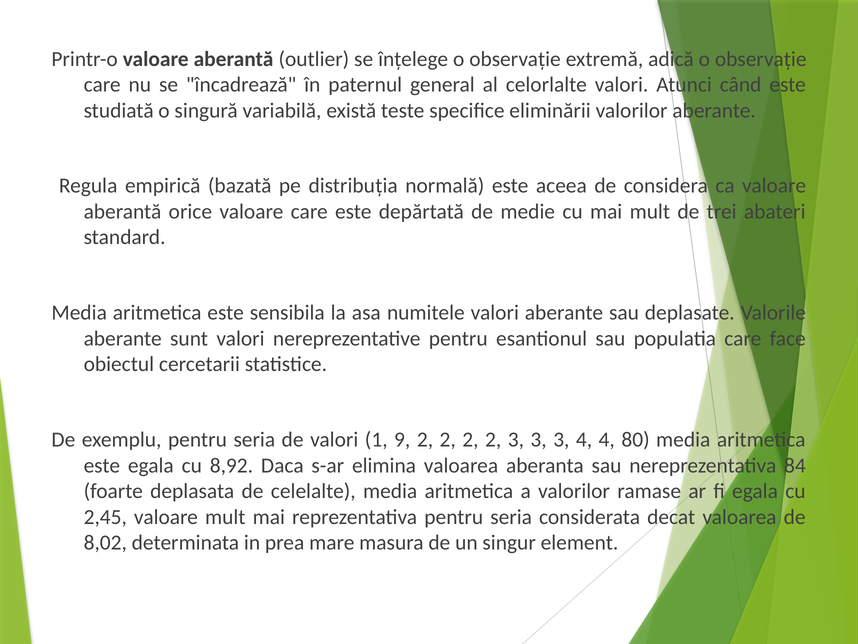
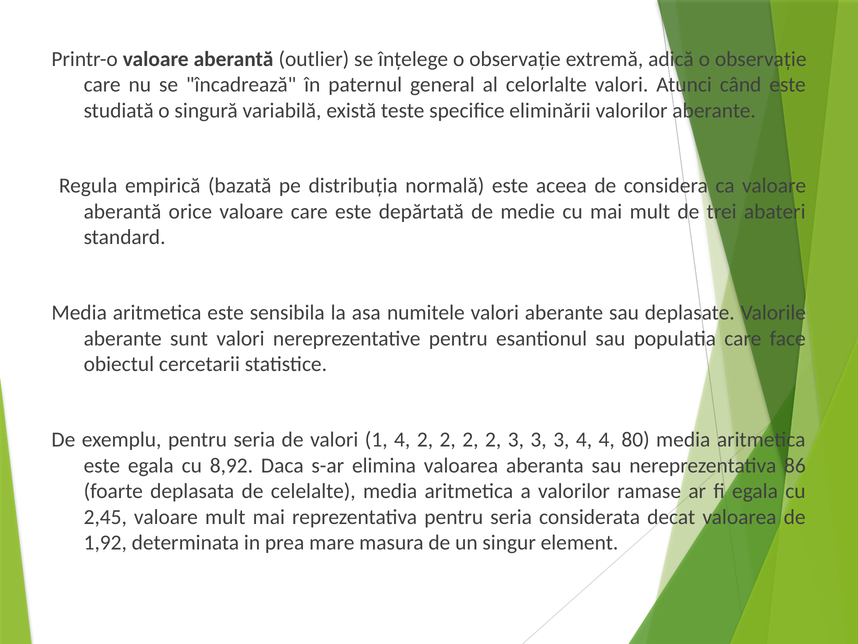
1 9: 9 -> 4 (402, 439)
84: 84 -> 86 (795, 465)
8,02: 8,02 -> 1,92 (105, 542)
